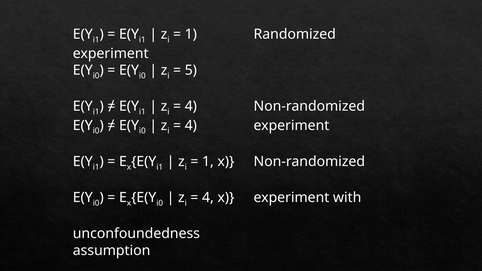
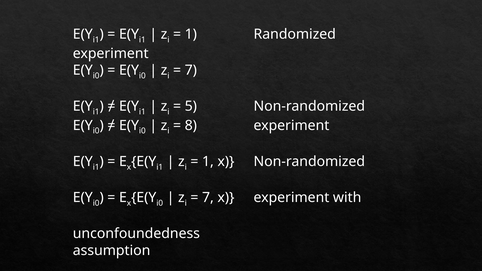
5: 5 -> 7 (191, 70)
4: 4 -> 5 (191, 106)
4: 4 -> 8 (191, 126)
4: 4 -> 7 (208, 198)
